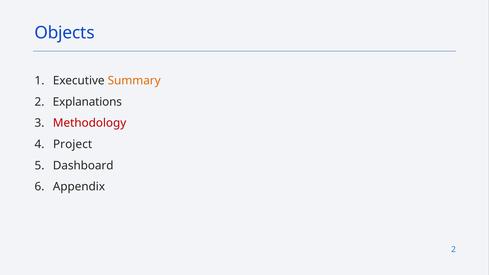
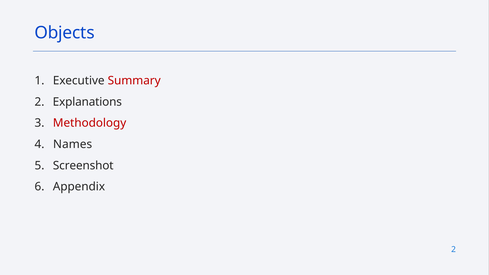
Summary colour: orange -> red (134, 81)
Project: Project -> Names (73, 144)
Dashboard: Dashboard -> Screenshot (83, 166)
